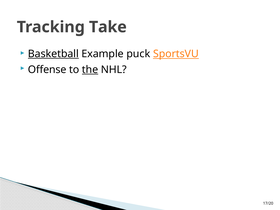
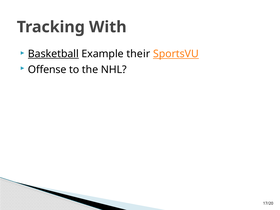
Take: Take -> With (108, 27)
puck: puck -> their (138, 54)
the underline: present -> none (90, 70)
